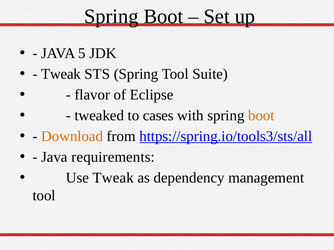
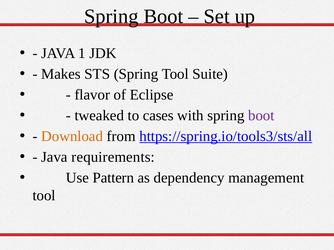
5: 5 -> 1 (82, 53)
Tweak: Tweak -> Makes (61, 74)
boot colour: orange -> purple (261, 116)
Use Tweak: Tweak -> Pattern (113, 178)
